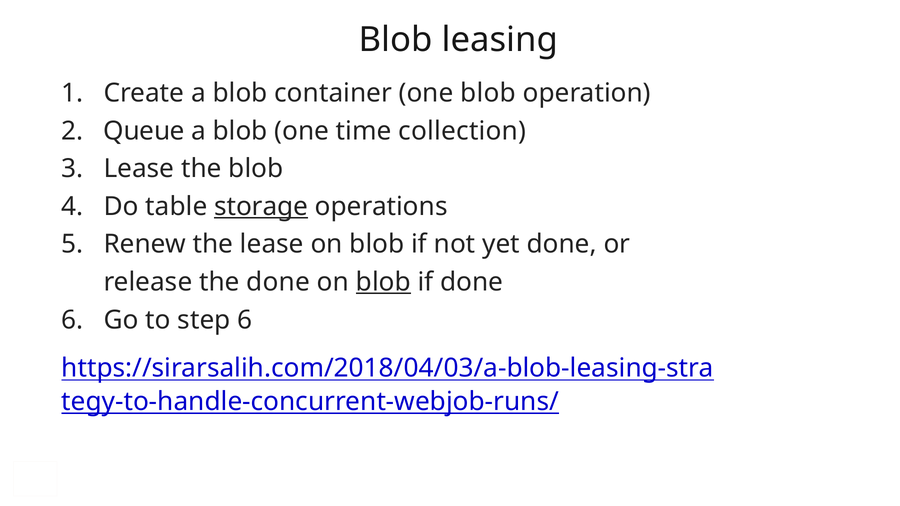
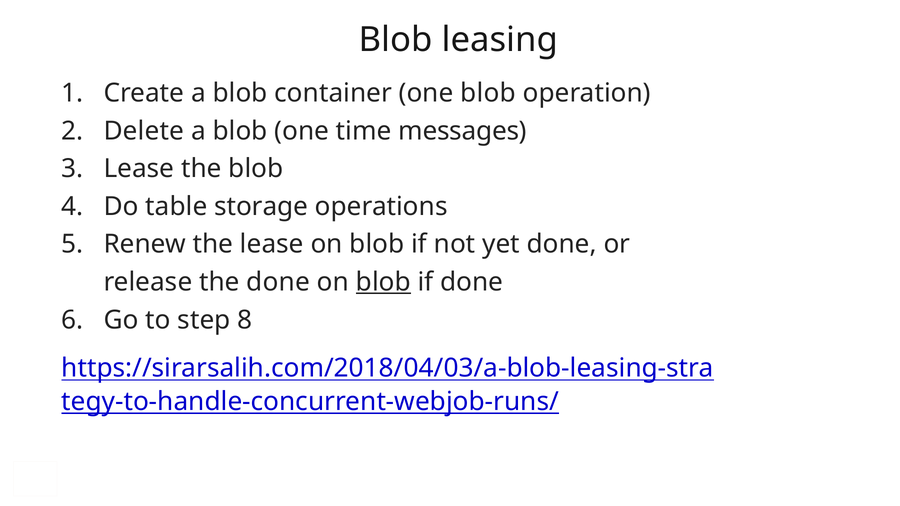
Queue: Queue -> Delete (144, 131)
collection: collection -> messages (463, 131)
storage underline: present -> none (261, 207)
step 6: 6 -> 8 (245, 320)
